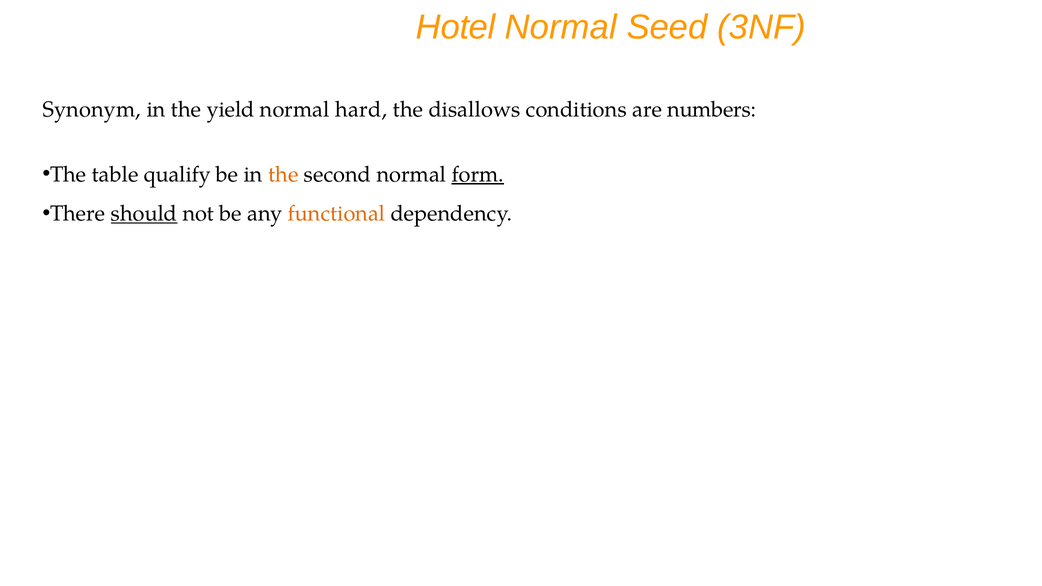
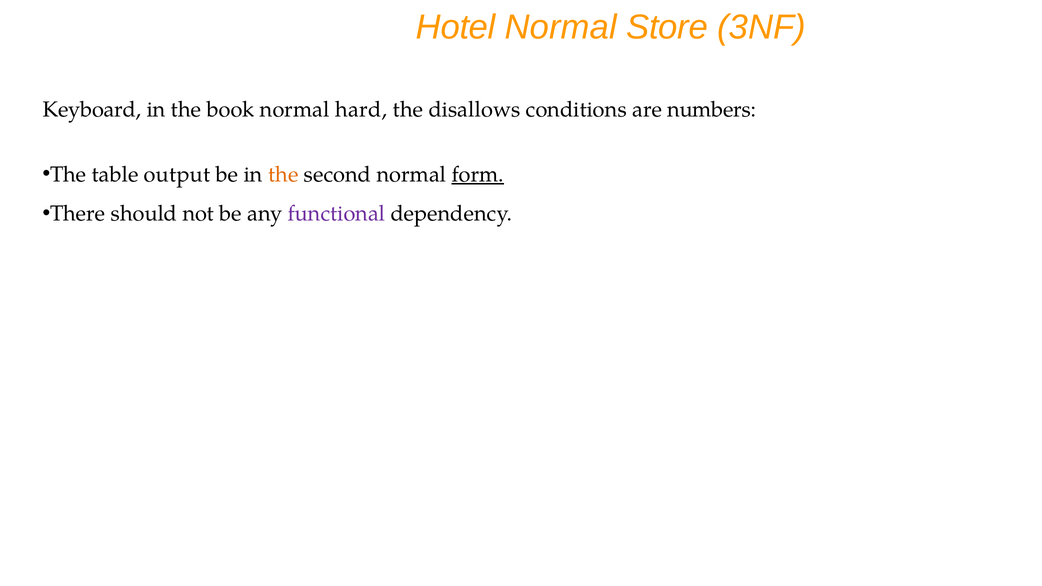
Seed: Seed -> Store (667, 27)
Synonym: Synonym -> Keyboard (92, 109)
yield: yield -> book (231, 109)
qualify: qualify -> output (177, 175)
should underline: present -> none (144, 214)
functional colour: orange -> purple (336, 214)
